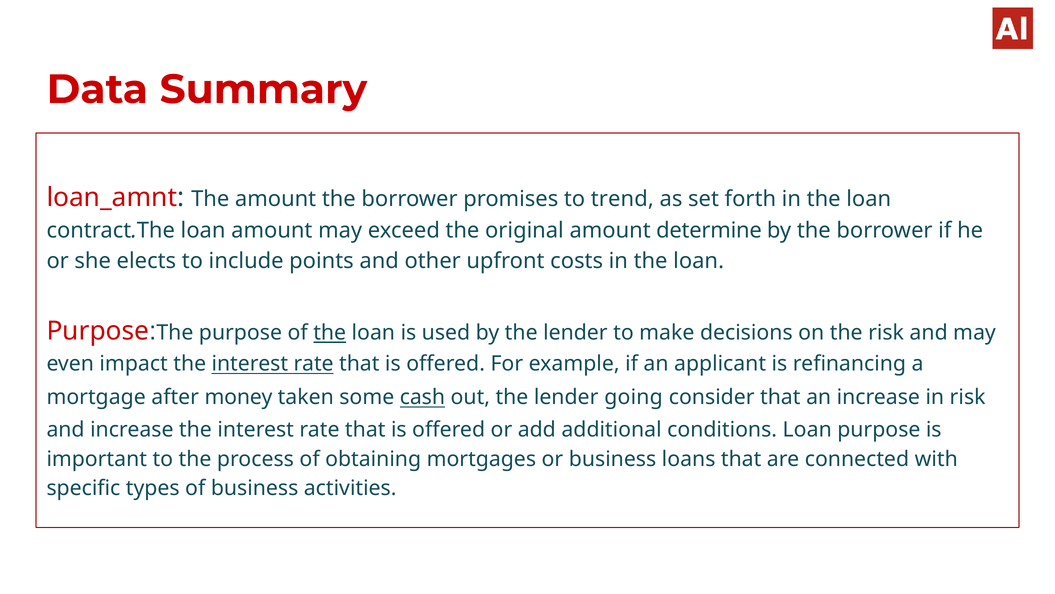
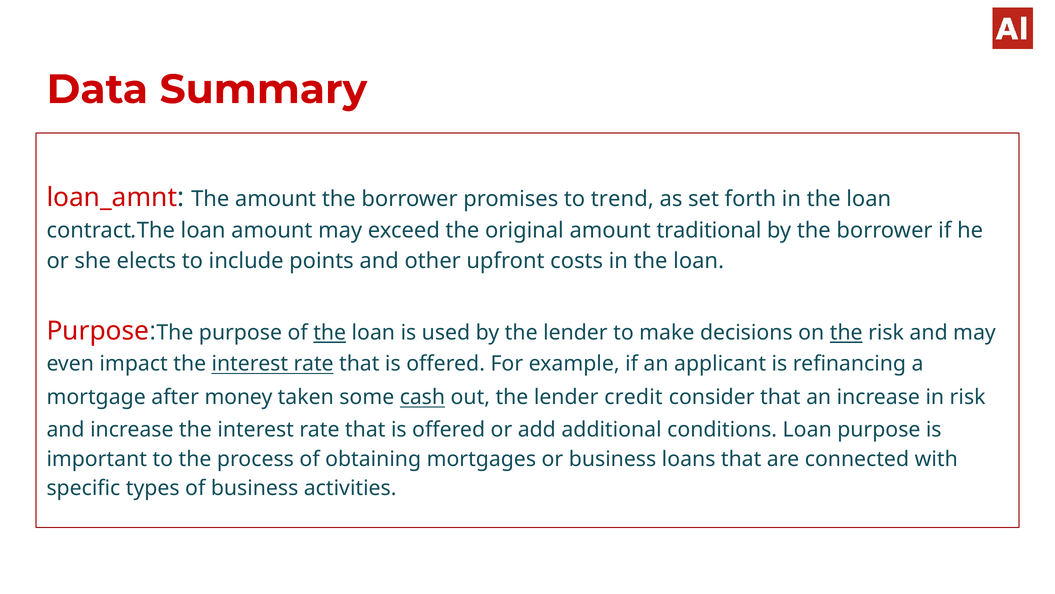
determine: determine -> traditional (709, 230)
the underline: none -> present (846, 333)
going: going -> credit (634, 397)
